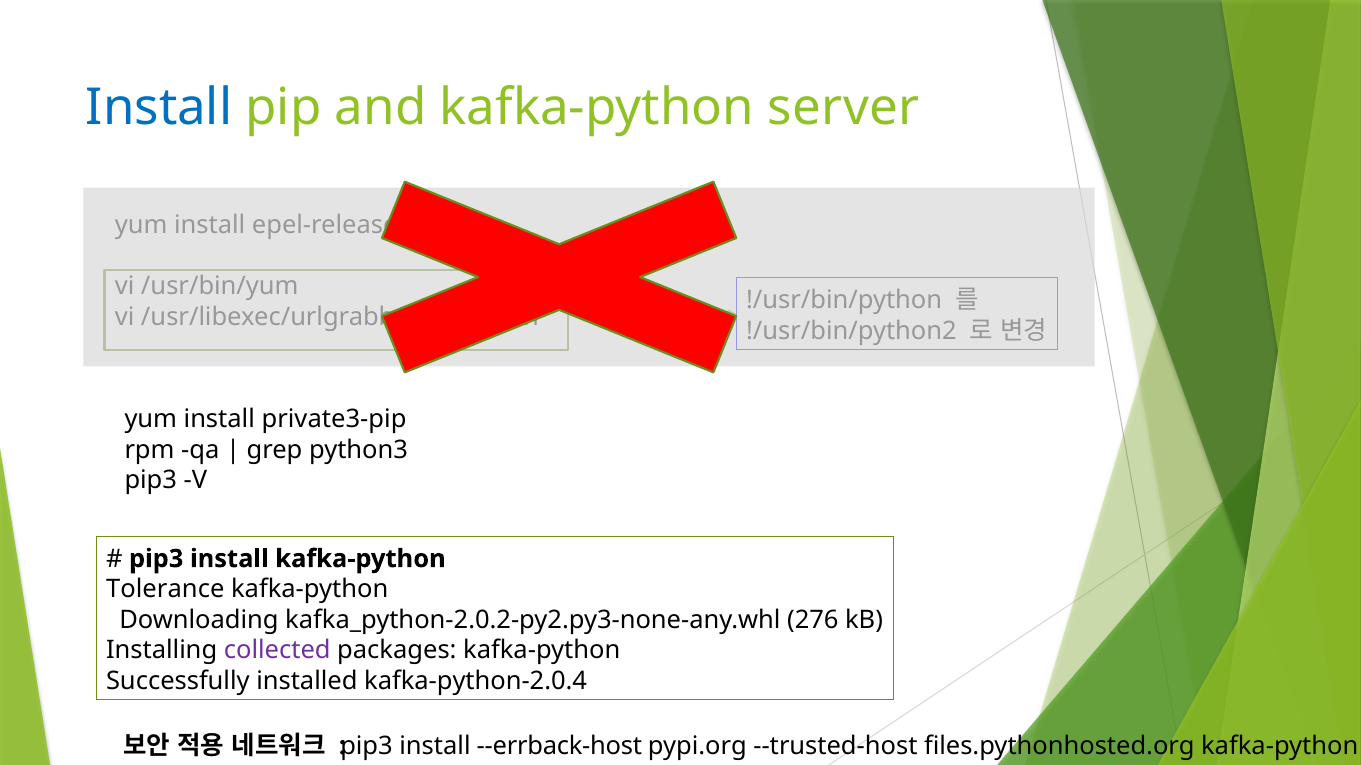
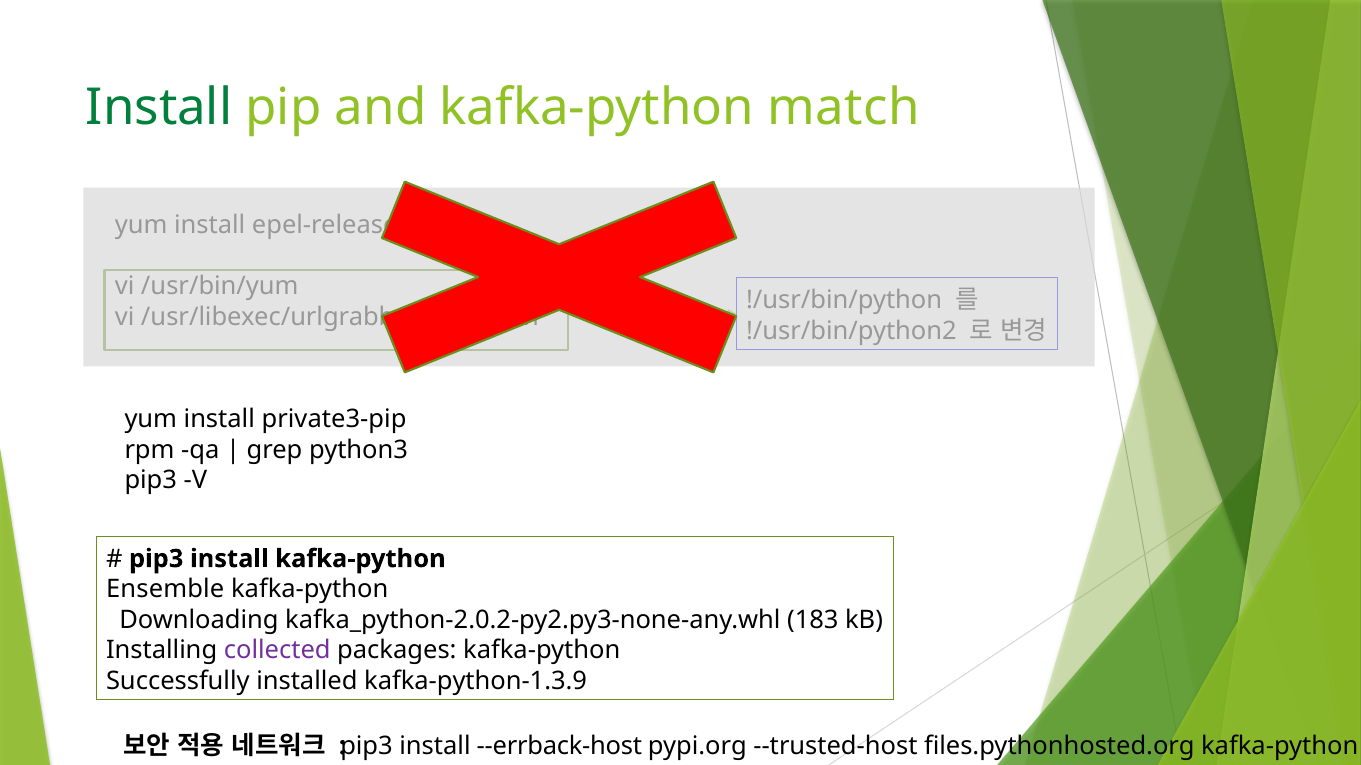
Install colour: blue -> green (159, 107)
server: server -> match (844, 107)
Tolerance: Tolerance -> Ensemble (165, 590)
276: 276 -> 183 (813, 620)
kafka-python-2.0.4: kafka-python-2.0.4 -> kafka-python-1.3.9 (476, 682)
